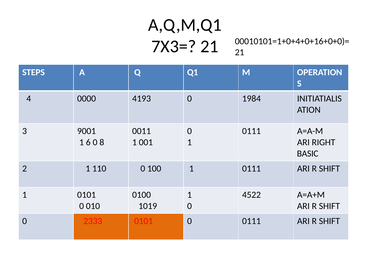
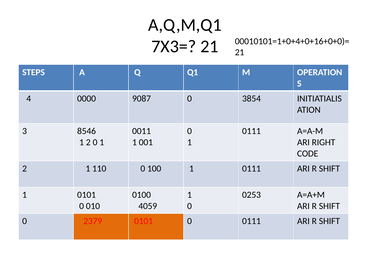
4193: 4193 -> 9087 (142, 99)
1984: 1984 -> 3854 (251, 99)
9001: 9001 -> 8546 (87, 131)
1 6: 6 -> 2 (88, 143)
8: 8 -> 1 (102, 143)
BASIC: BASIC -> CODE (308, 154)
4522: 4522 -> 0253 (251, 195)
1019: 1019 -> 4059 (148, 206)
2333: 2333 -> 2379 (93, 221)
